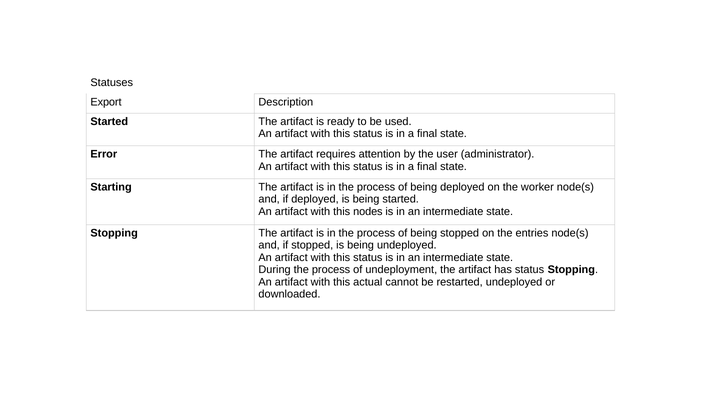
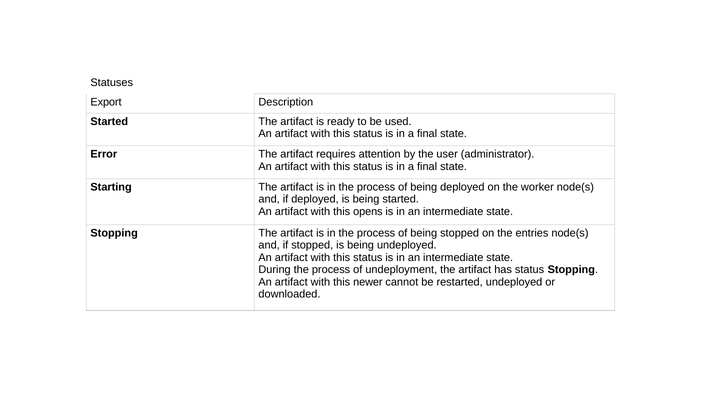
nodes: nodes -> opens (368, 211)
actual: actual -> newer (368, 281)
